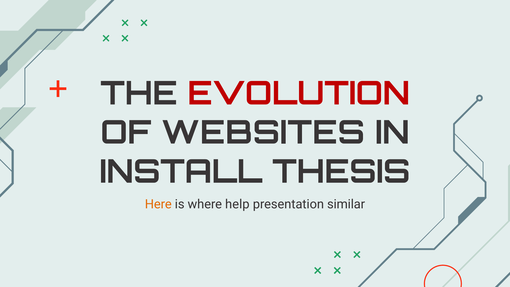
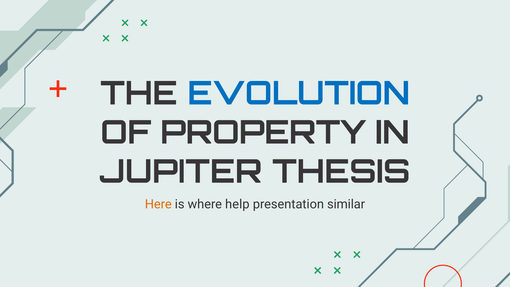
EVOLUTION colour: red -> blue (299, 94)
WEBSITES: WEBSITES -> PROPERTY (263, 133)
INSTALL: INSTALL -> JUPITER (181, 172)
